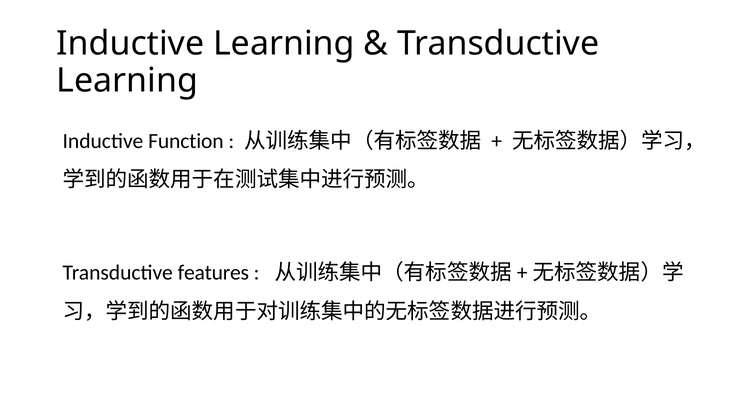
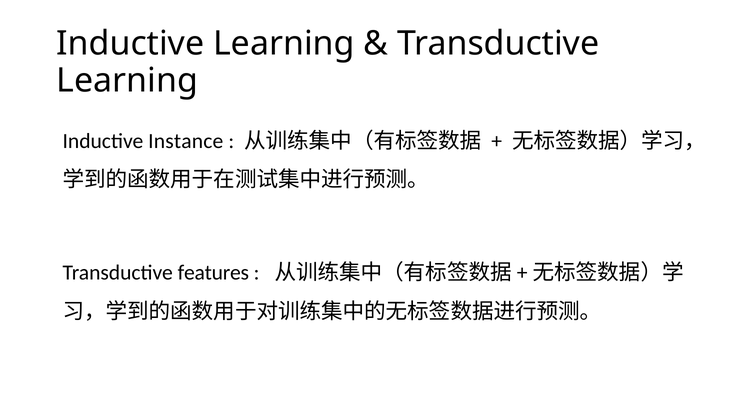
Function: Function -> Instance (186, 141)
